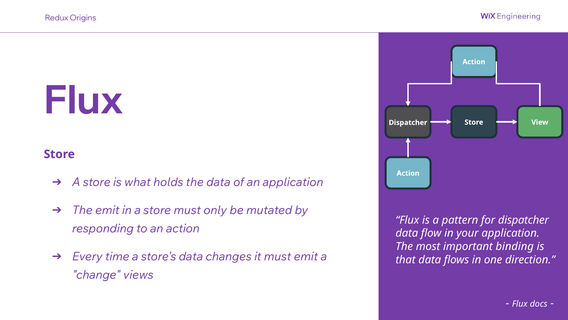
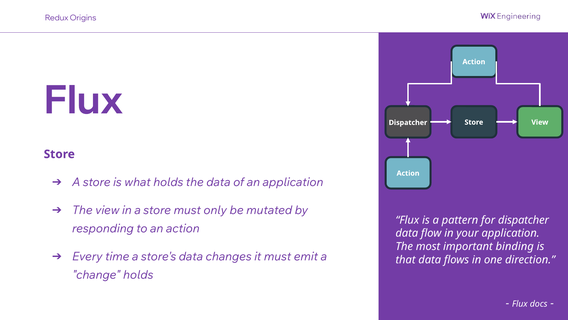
The emit: emit -> view (107, 210)
change views: views -> holds (138, 275)
